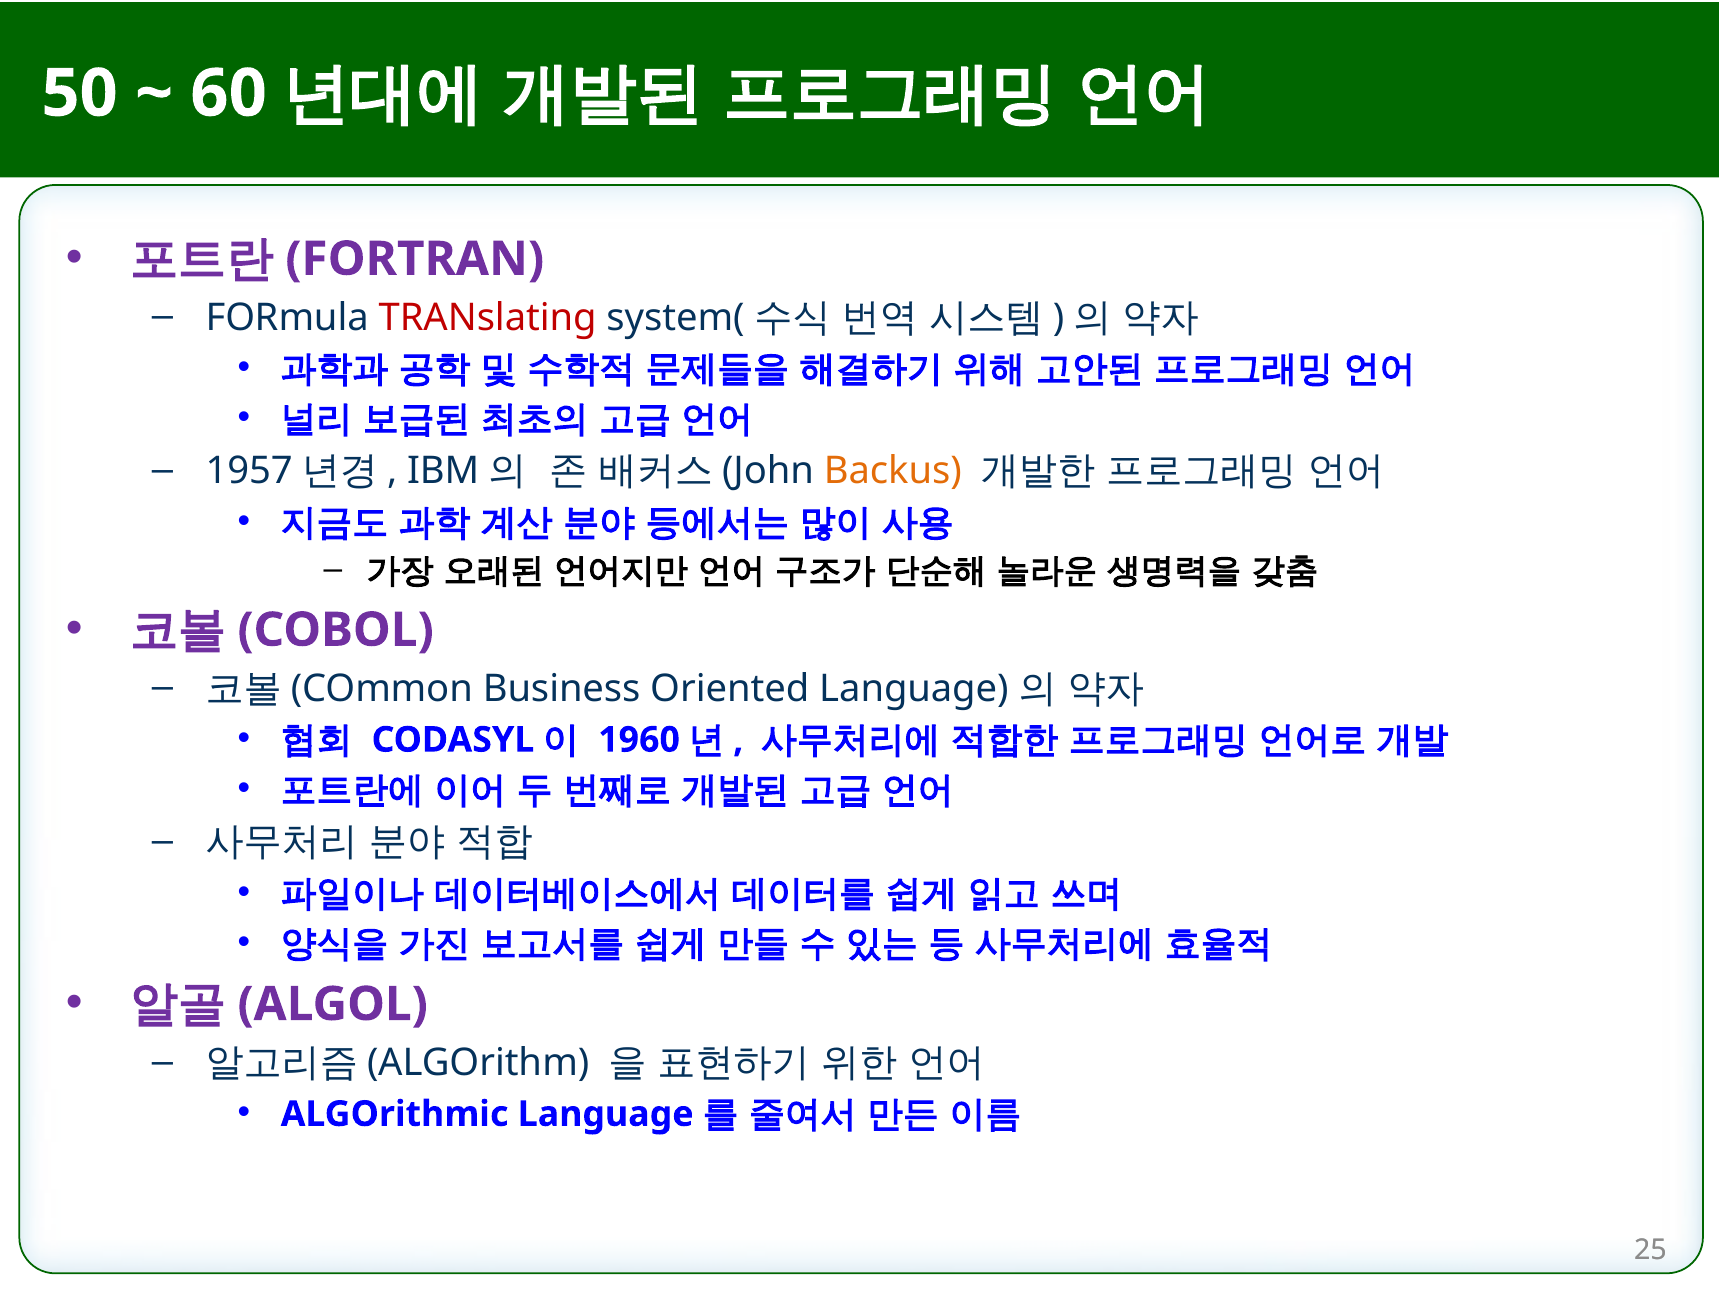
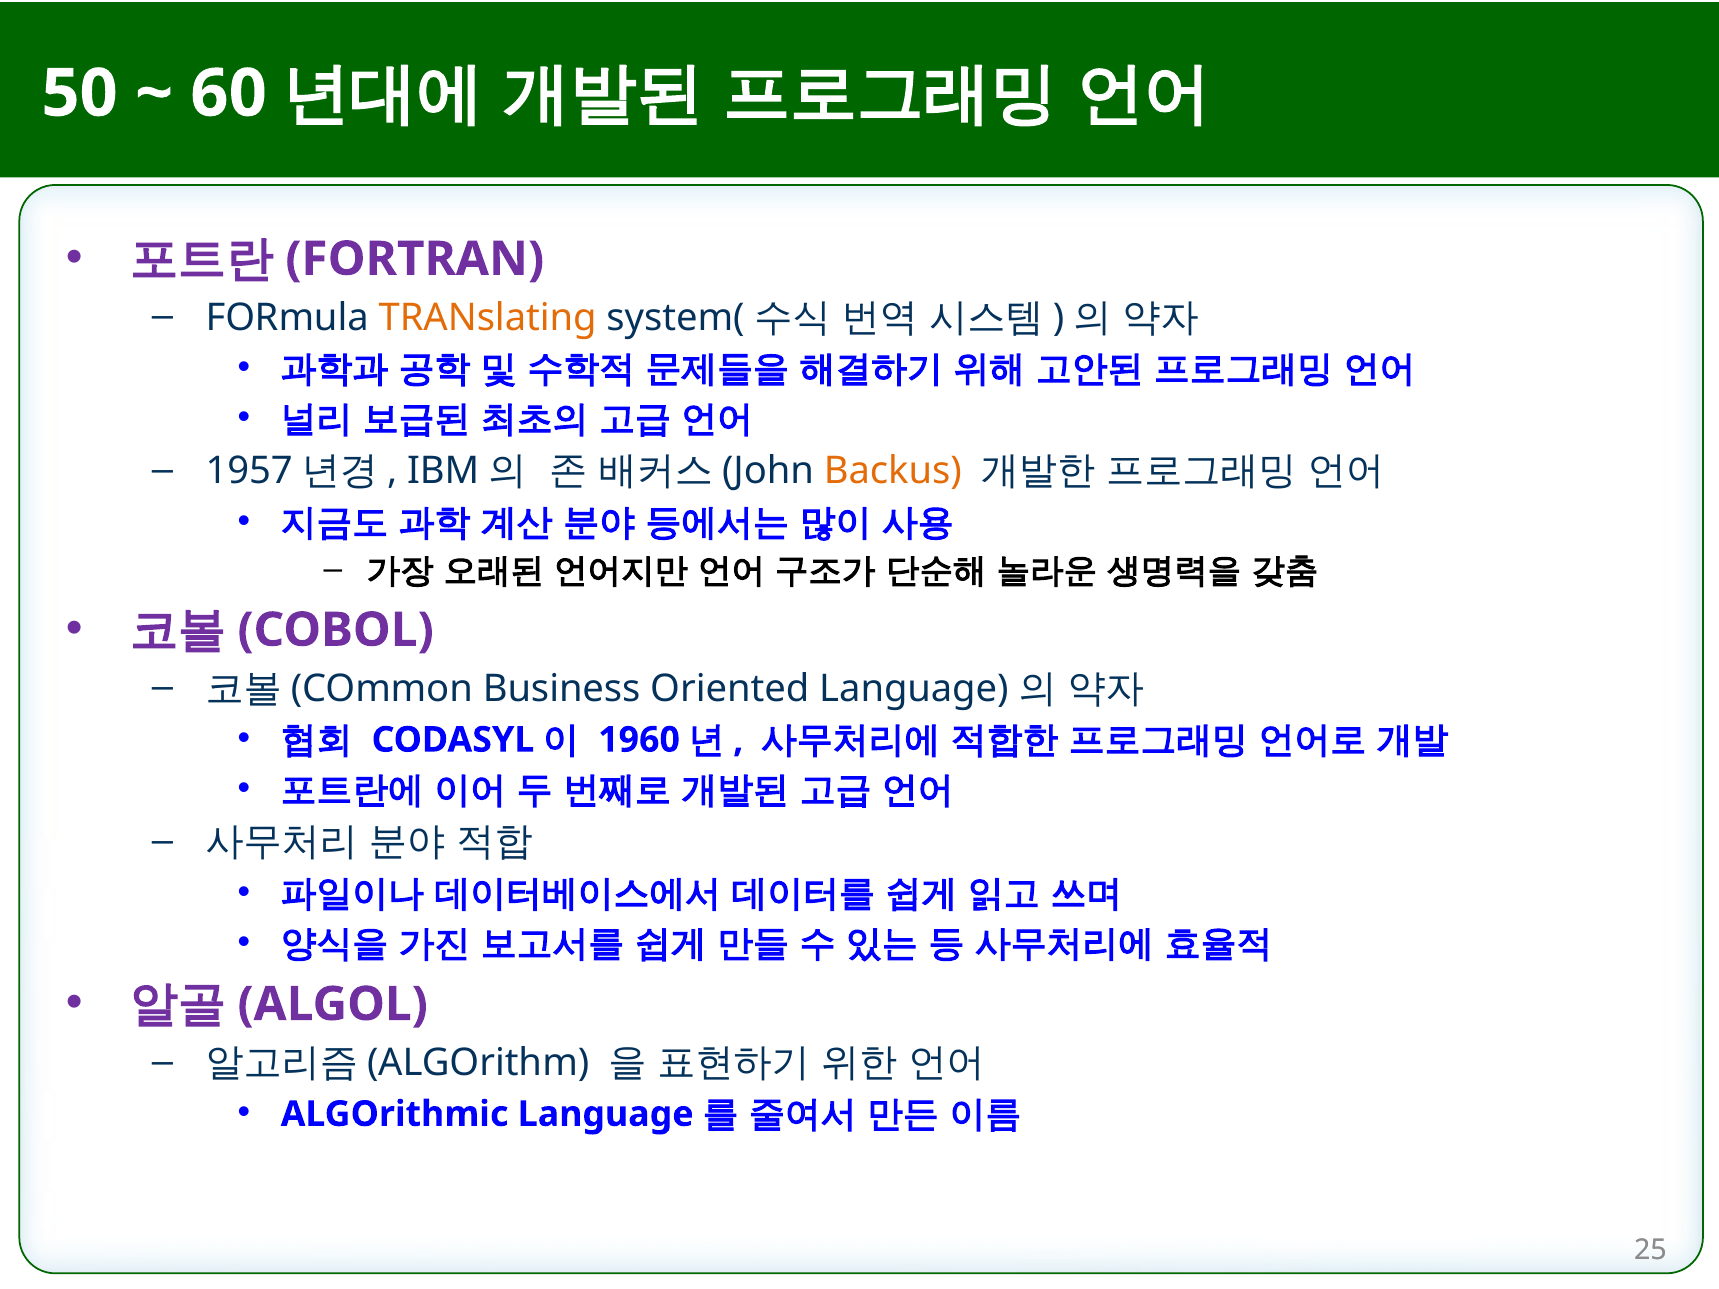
TRANslating colour: red -> orange (488, 318)
